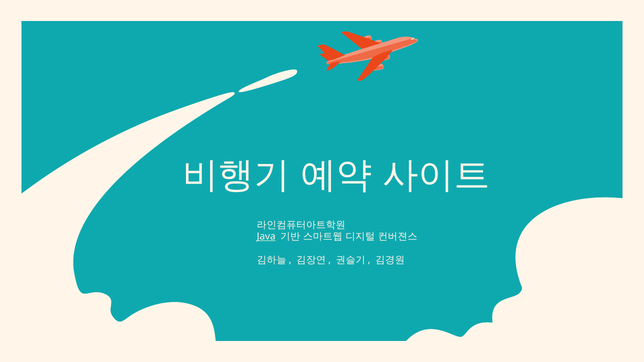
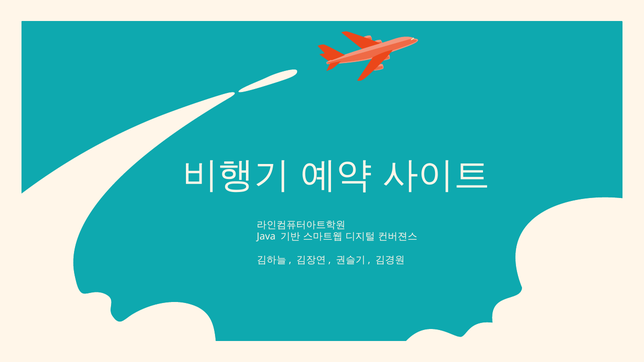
Java underline: present -> none (266, 237)
